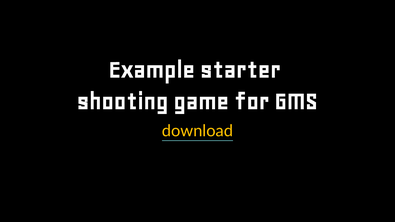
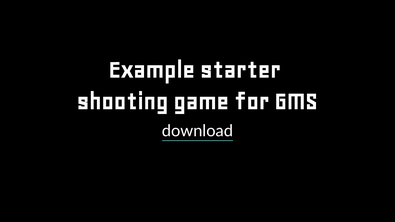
download colour: yellow -> white (197, 131)
